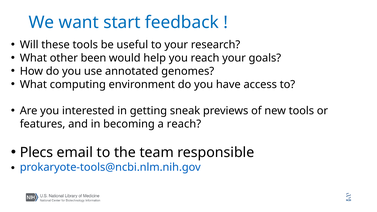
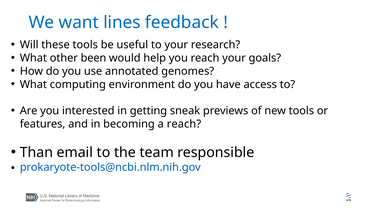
start: start -> lines (122, 22)
Plecs: Plecs -> Than (36, 153)
